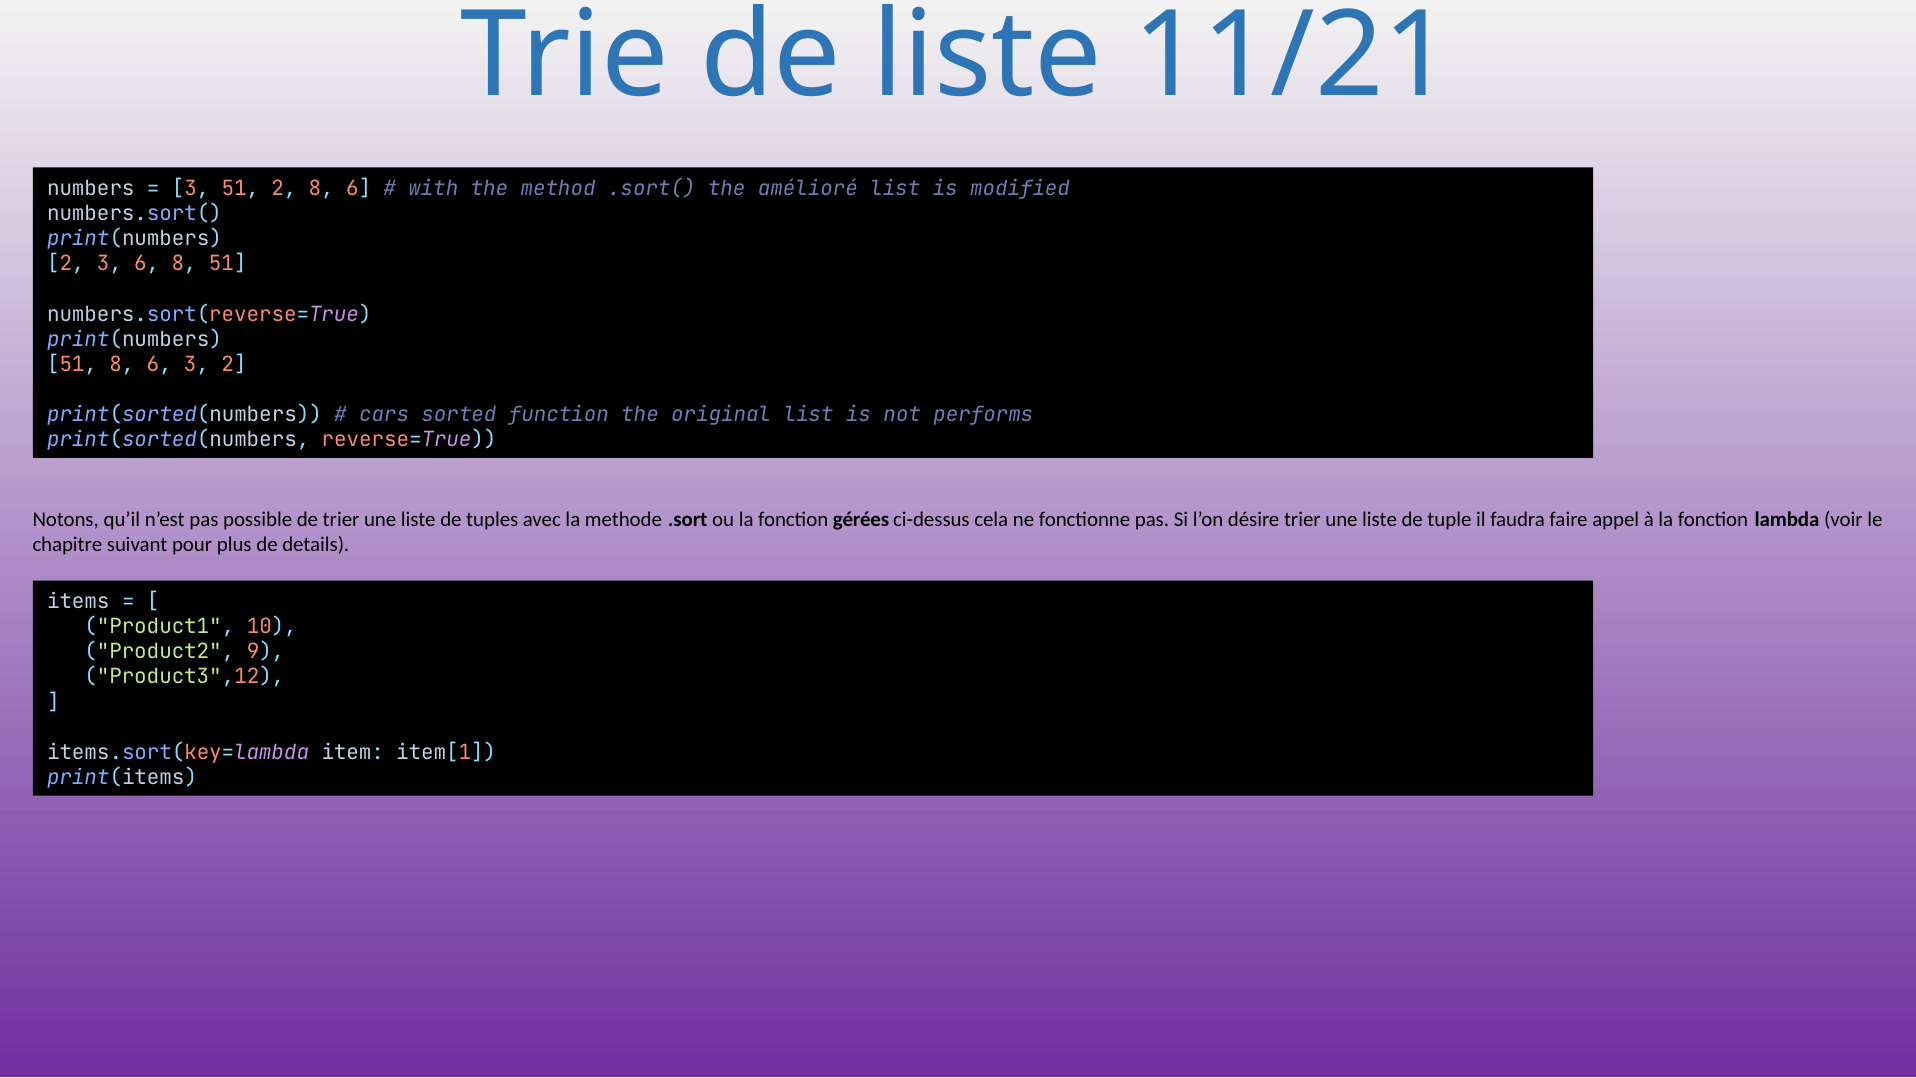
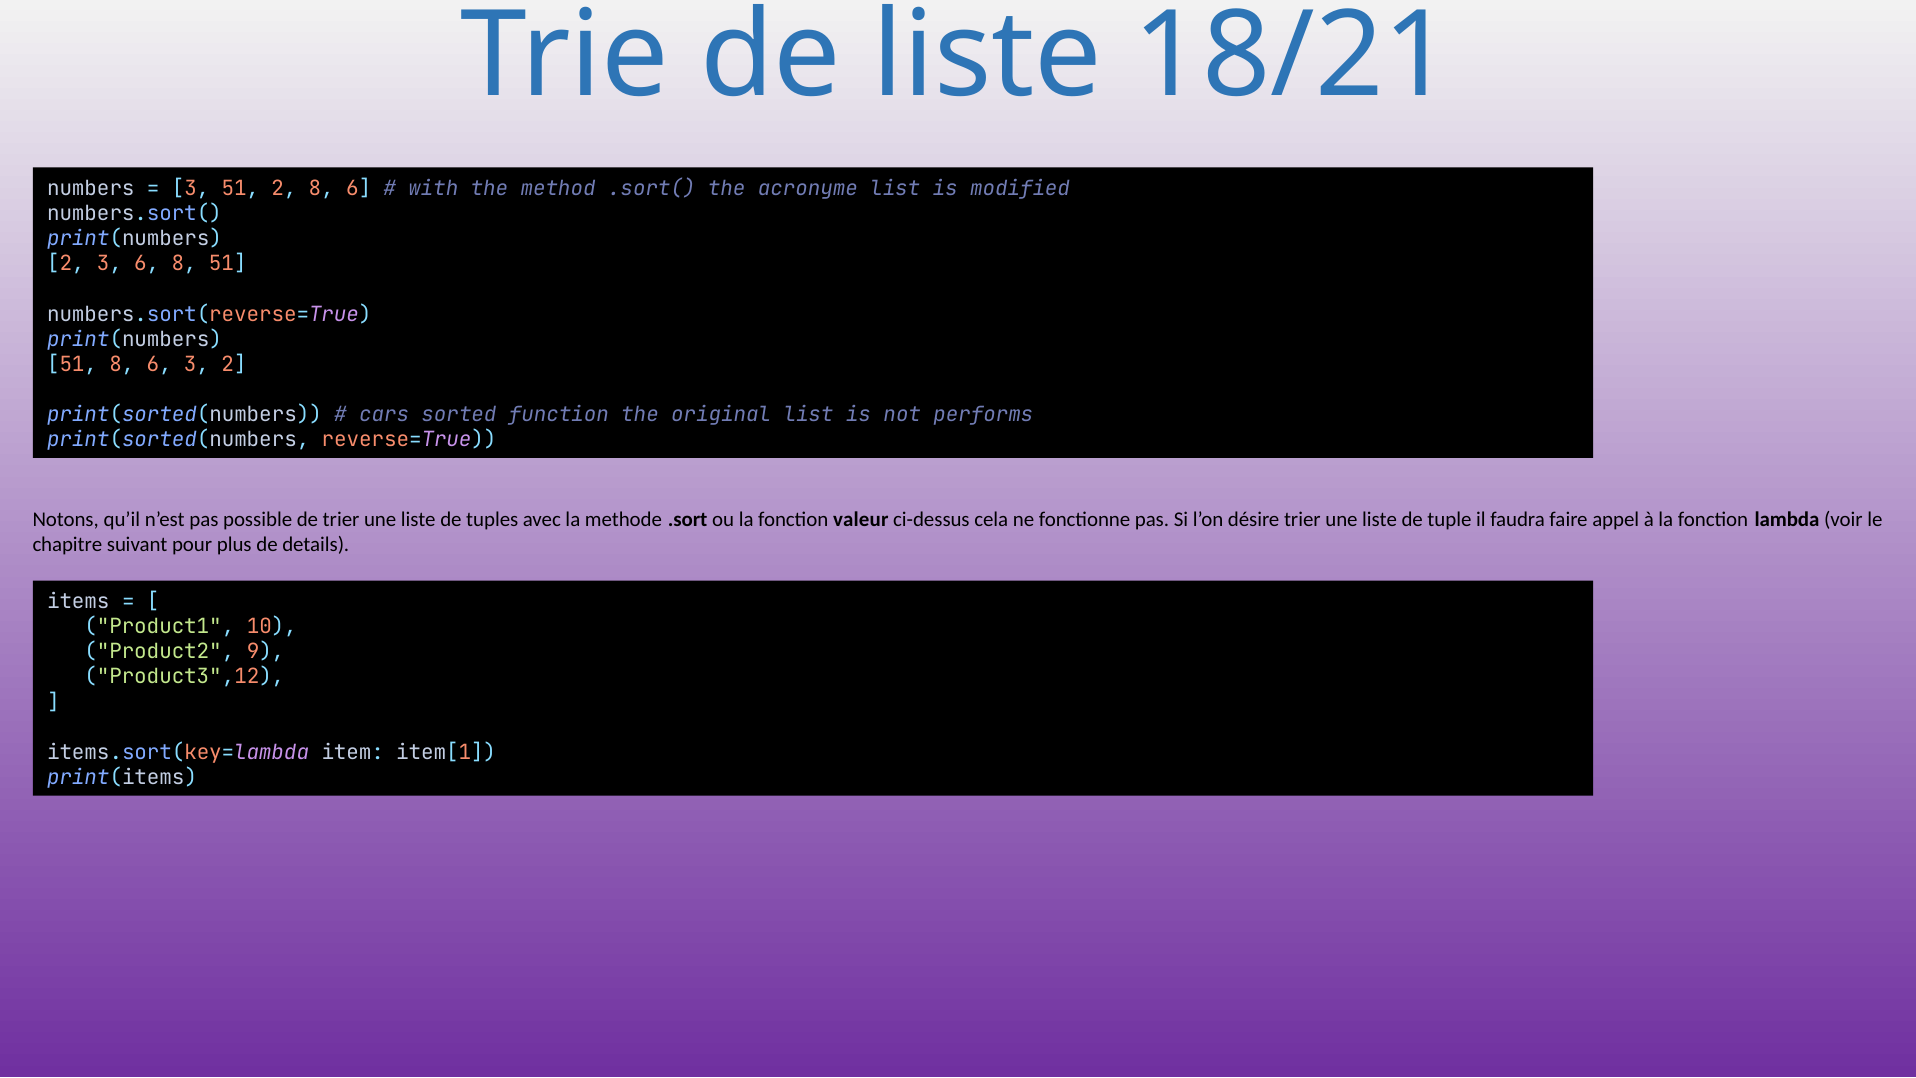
11/21: 11/21 -> 18/21 (1293, 56)
amélioré: amélioré -> acronyme (808, 188)
gérées: gérées -> valeur (861, 519)
